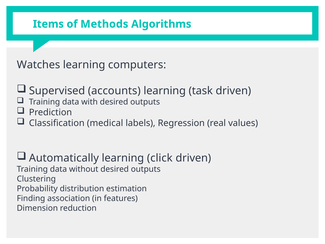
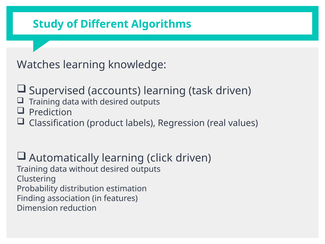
Items: Items -> Study (48, 24)
Methods: Methods -> Different (104, 24)
computers: computers -> knowledge (137, 65)
medical: medical -> product (105, 123)
